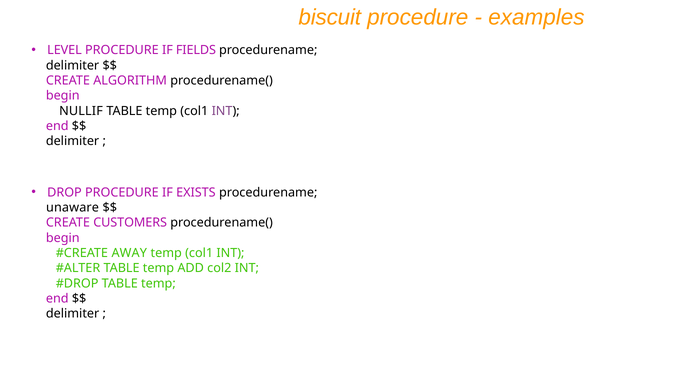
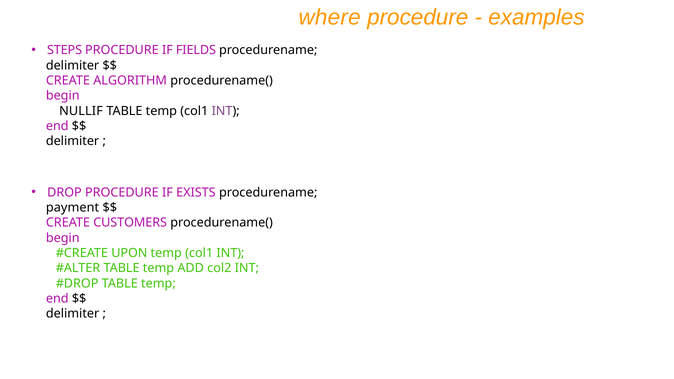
biscuit: biscuit -> where (330, 18)
LEVEL: LEVEL -> STEPS (65, 50)
unaware: unaware -> payment (73, 208)
AWAY: AWAY -> UPON (129, 253)
